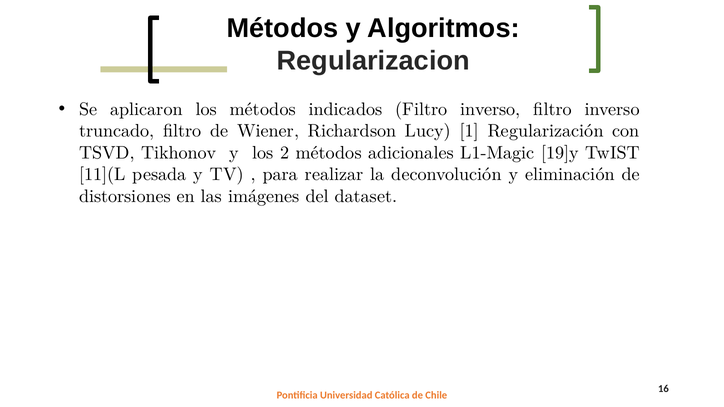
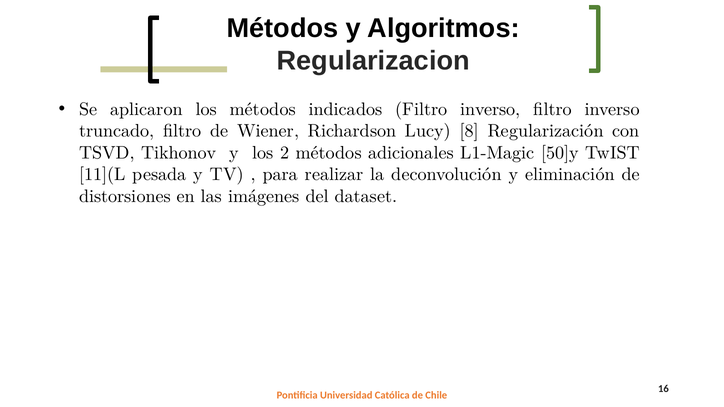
1: 1 -> 8 (469, 131)
19]y: 19]y -> 50]y (560, 153)
